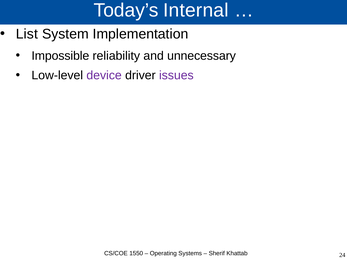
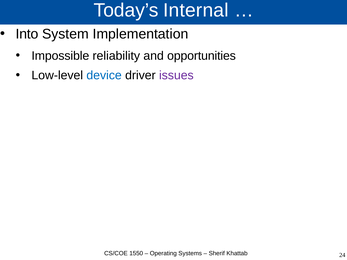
List: List -> Into (27, 34)
unnecessary: unnecessary -> opportunities (201, 56)
device colour: purple -> blue (104, 75)
